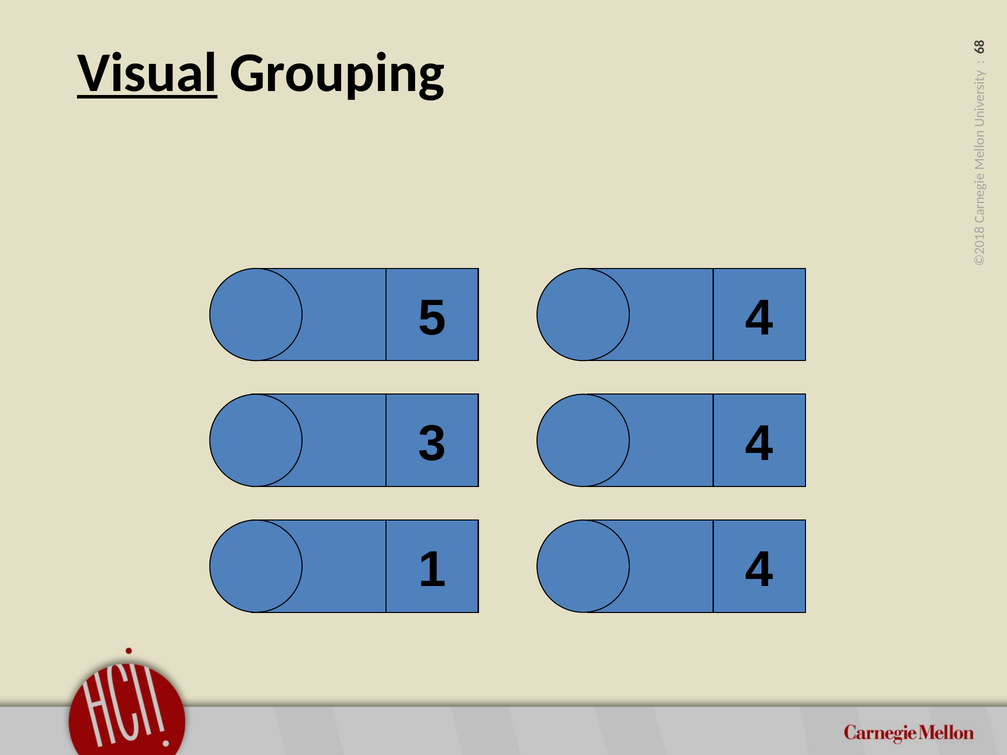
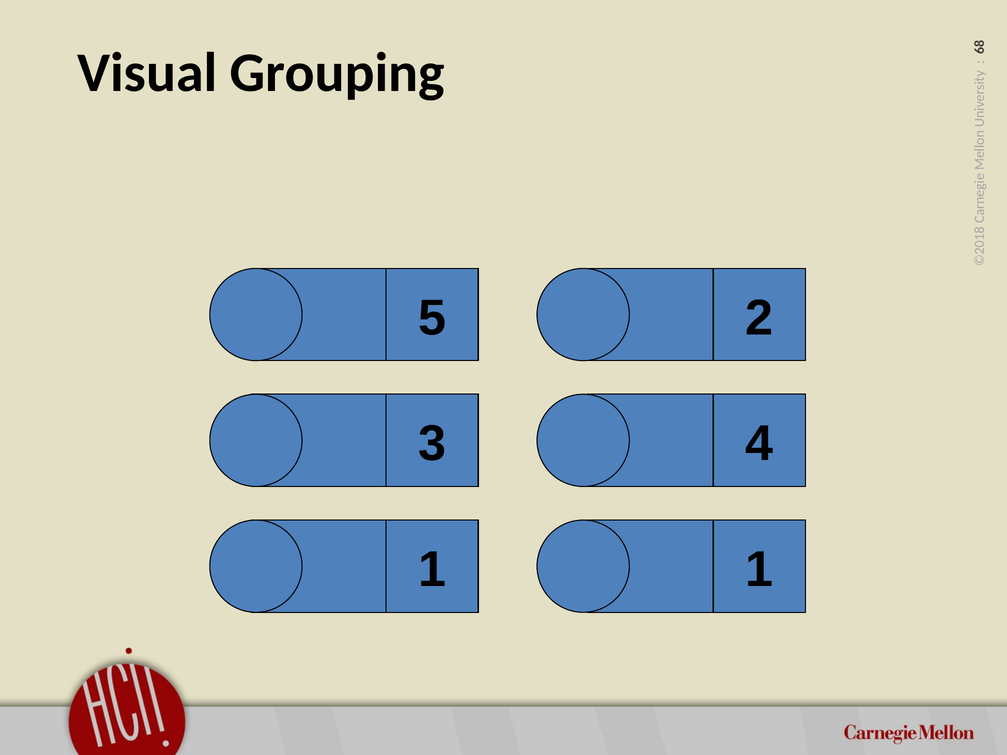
Visual underline: present -> none (147, 73)
5 4: 4 -> 2 (759, 318)
1 4: 4 -> 1 (759, 570)
